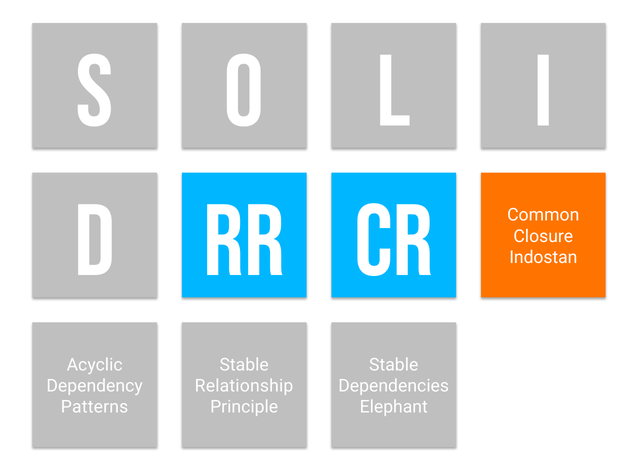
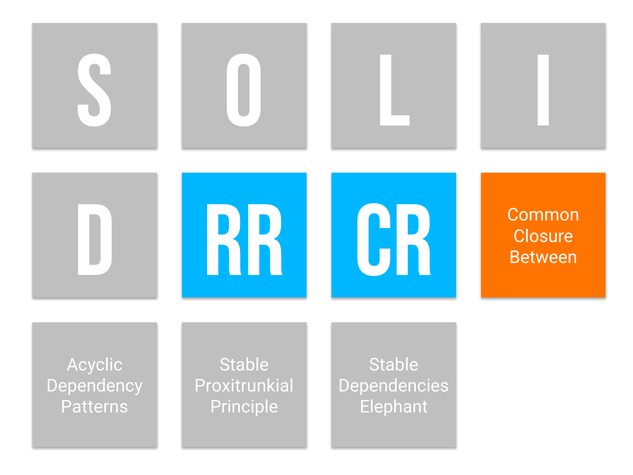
Indostan: Indostan -> Between (543, 257)
Relationship: Relationship -> Proxitrunkial (244, 386)
